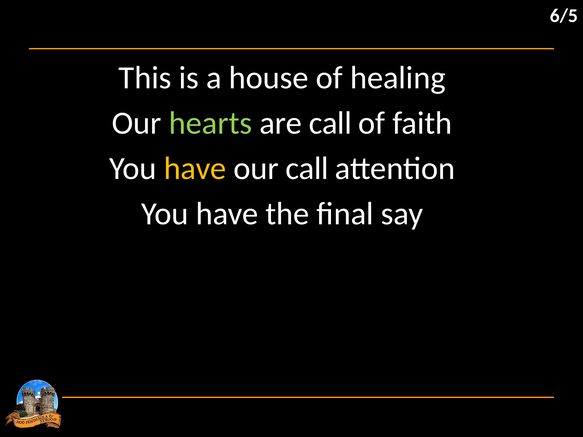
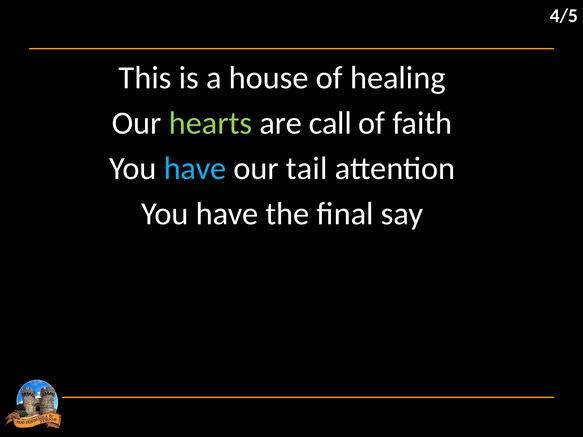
6/5: 6/5 -> 4/5 (564, 16)
have colour: yellow -> light blue (195, 169)
our call: call -> tail (307, 169)
